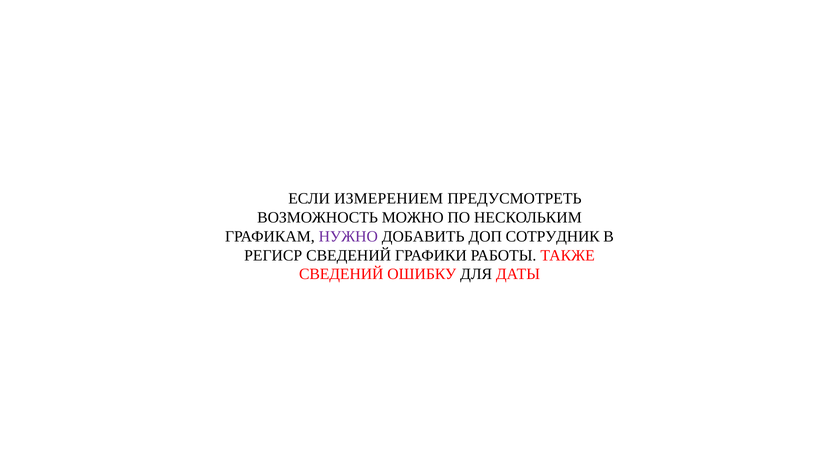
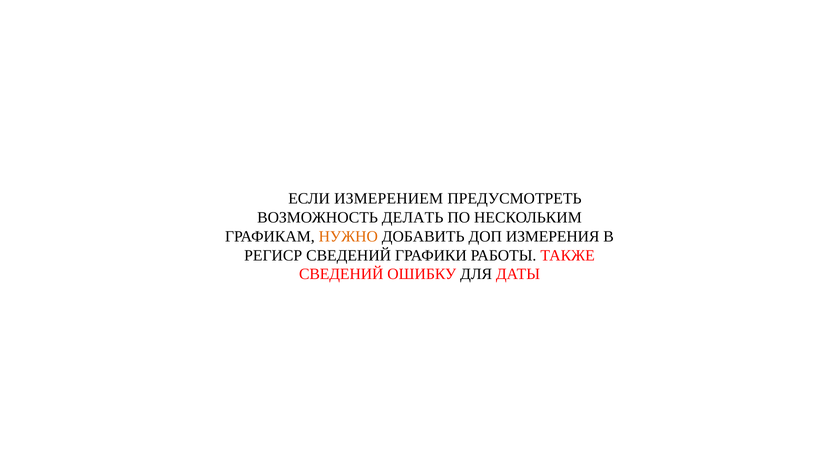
МОЖНО: МОЖНО -> ДЕЛАТЬ (413, 218)
НУЖНО colour: purple -> orange (348, 236)
СОТРУДНИК: СОТРУДНИК -> ИЗМЕРЕНИЯ (553, 236)
